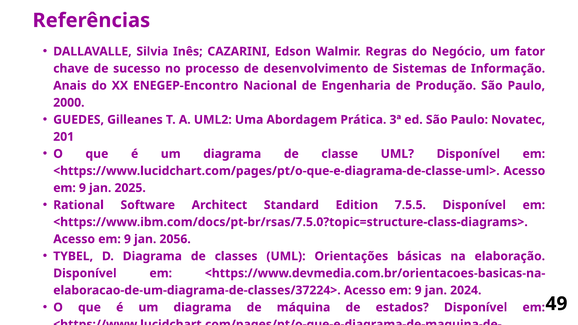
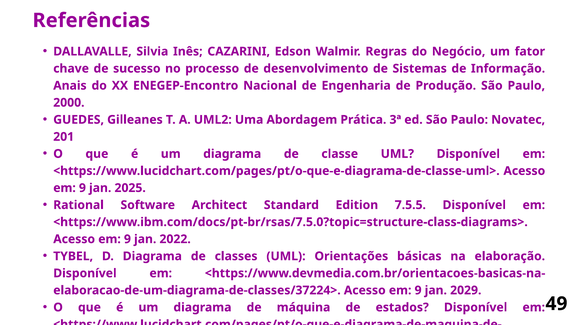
2056: 2056 -> 2022 (175, 239)
2024: 2024 -> 2029 (466, 290)
